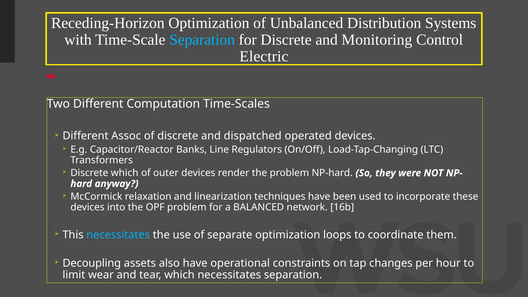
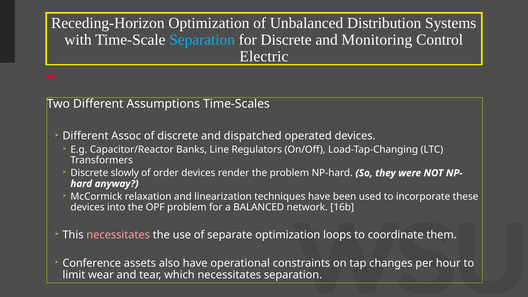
Computation: Computation -> Assumptions (163, 104)
Discrete which: which -> slowly (125, 173)
outer: outer -> order (166, 173)
necessitates colour: light blue -> pink (118, 235)
Decoupling: Decoupling -> Conference (92, 263)
